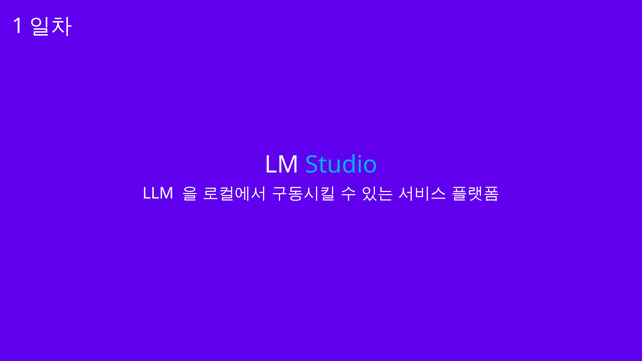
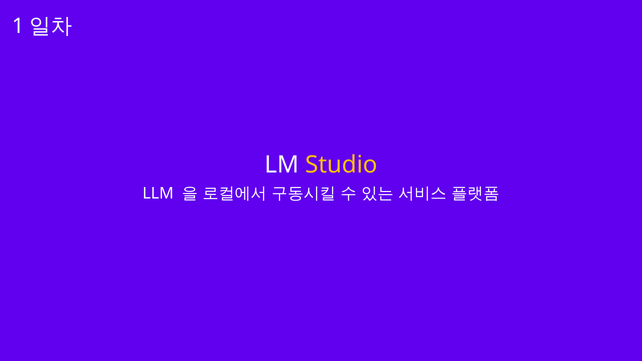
Studio colour: light blue -> yellow (341, 165)
